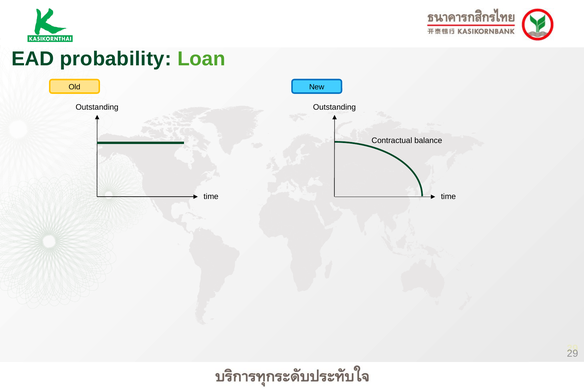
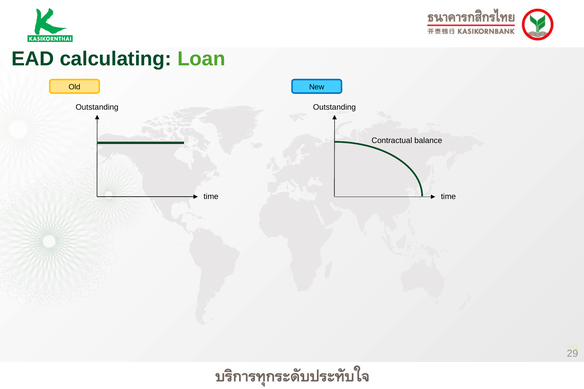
probability: probability -> calculating (116, 59)
